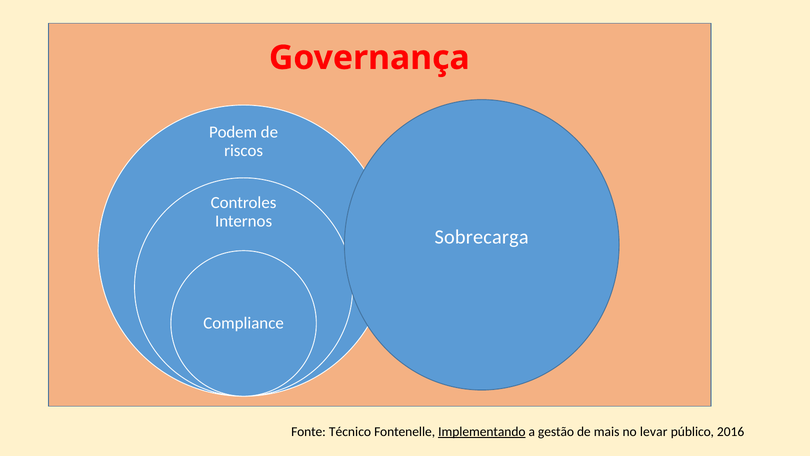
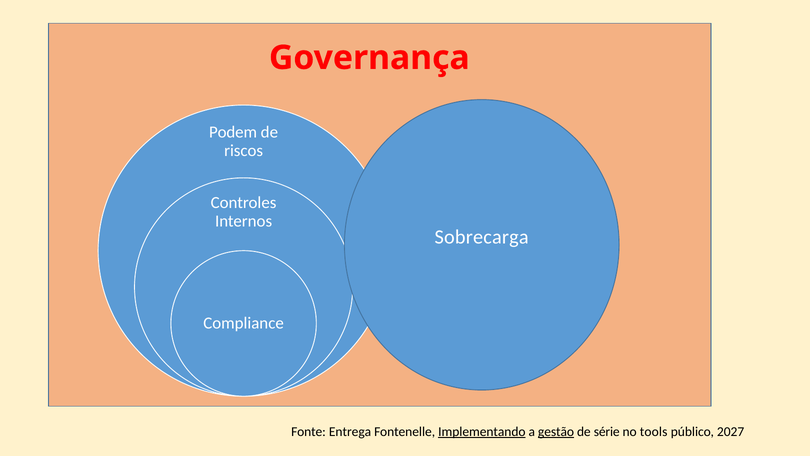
Técnico: Técnico -> Entrega (350, 431)
gestão underline: none -> present (556, 431)
mais: mais -> série (607, 431)
levar: levar -> tools (654, 431)
2016: 2016 -> 2027 (731, 431)
